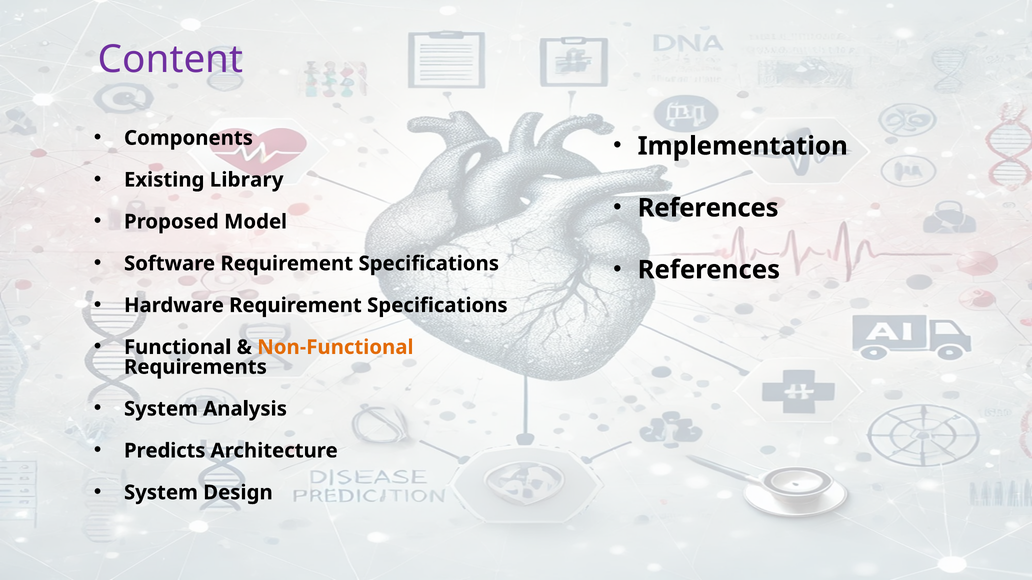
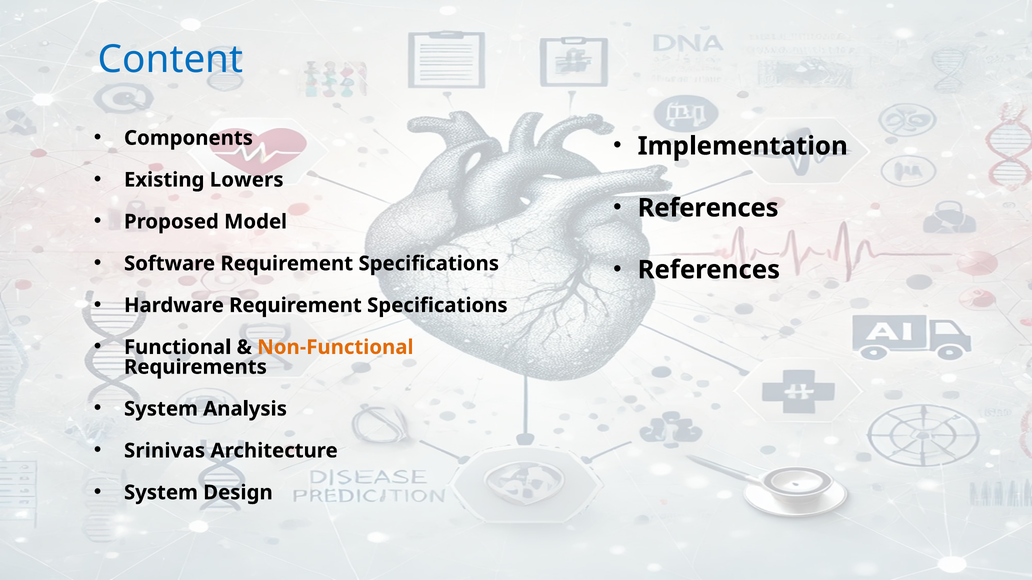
Content colour: purple -> blue (171, 59)
Library: Library -> Lowers (247, 180)
Predicts: Predicts -> Srinivas (165, 451)
